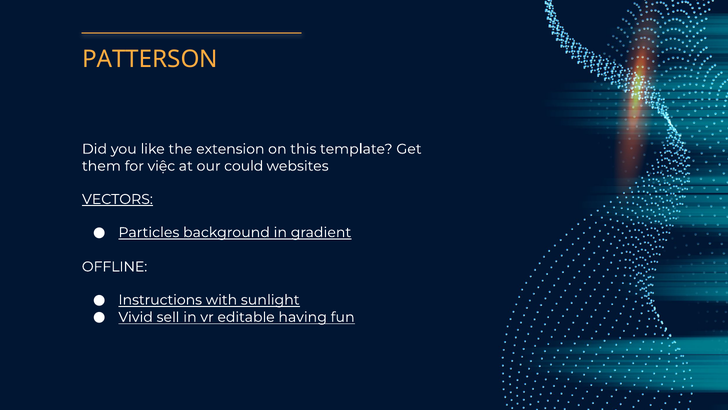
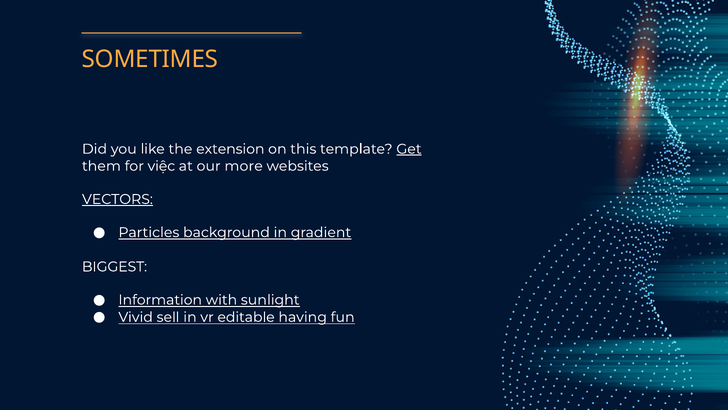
PATTERSON: PATTERSON -> SOMETIMES (150, 59)
Get underline: none -> present (409, 149)
could: could -> more (244, 166)
OFFLINE: OFFLINE -> BIGGEST (115, 266)
Instructions: Instructions -> Information (160, 300)
